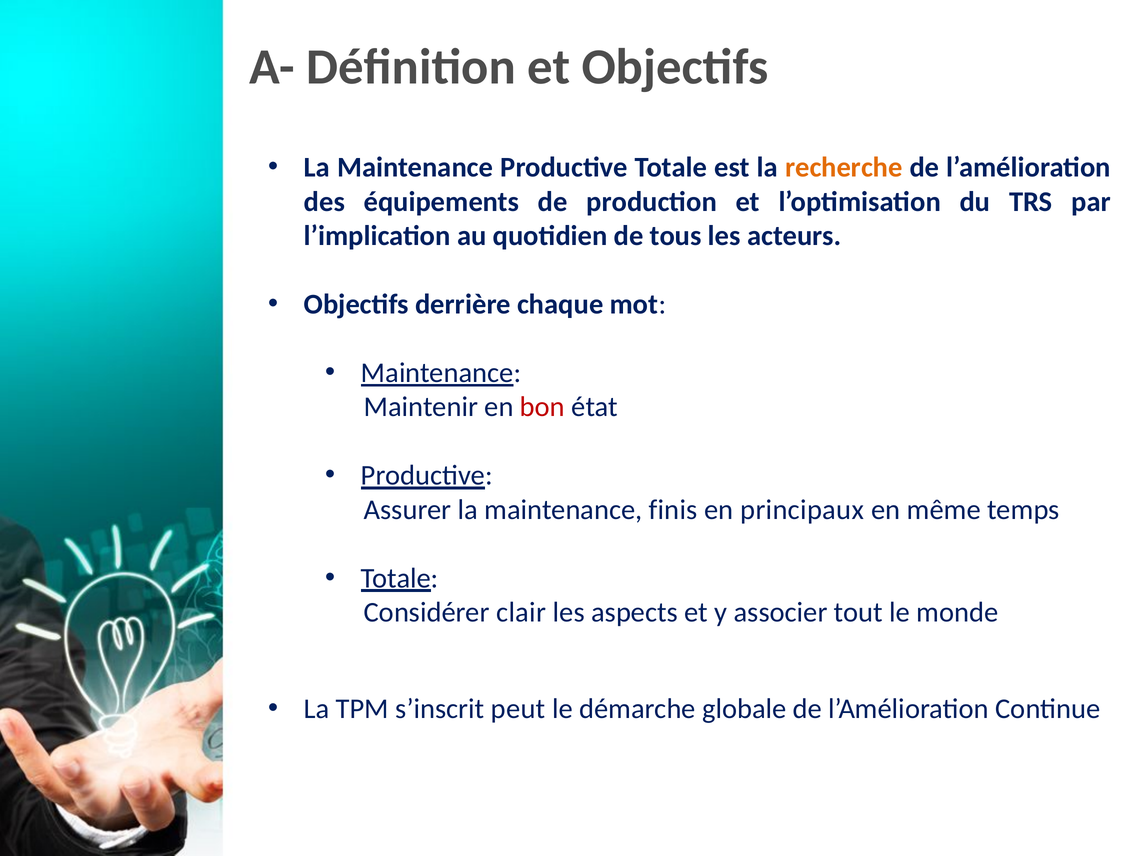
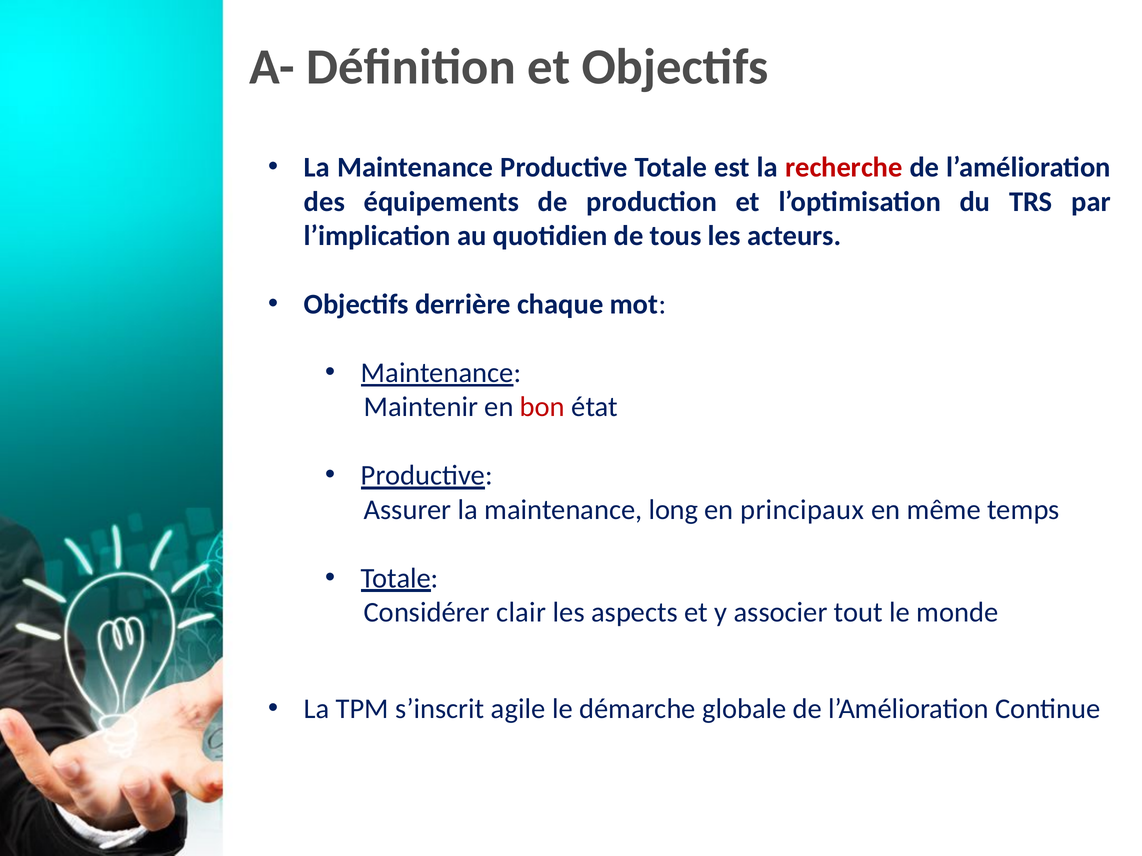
recherche colour: orange -> red (844, 167)
finis: finis -> long (673, 510)
peut: peut -> agile (518, 709)
